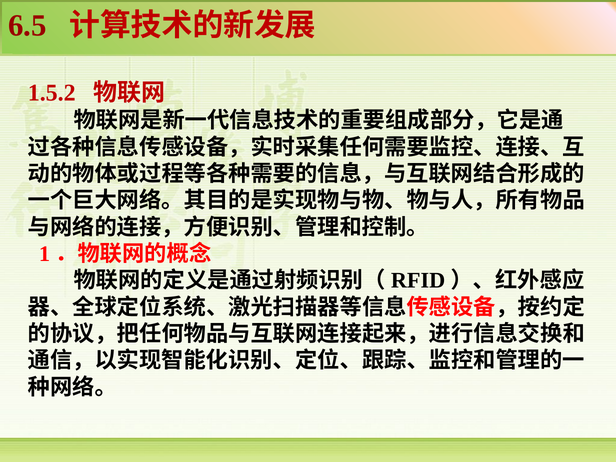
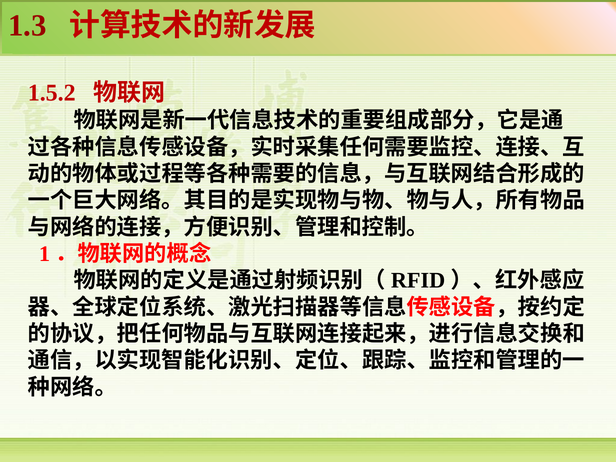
6.5: 6.5 -> 1.3 (27, 26)
